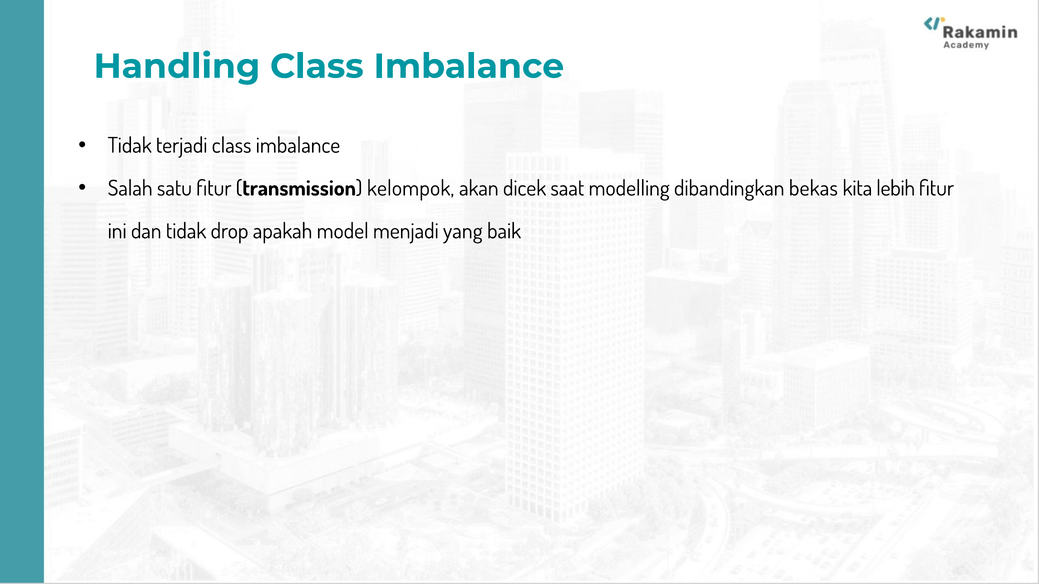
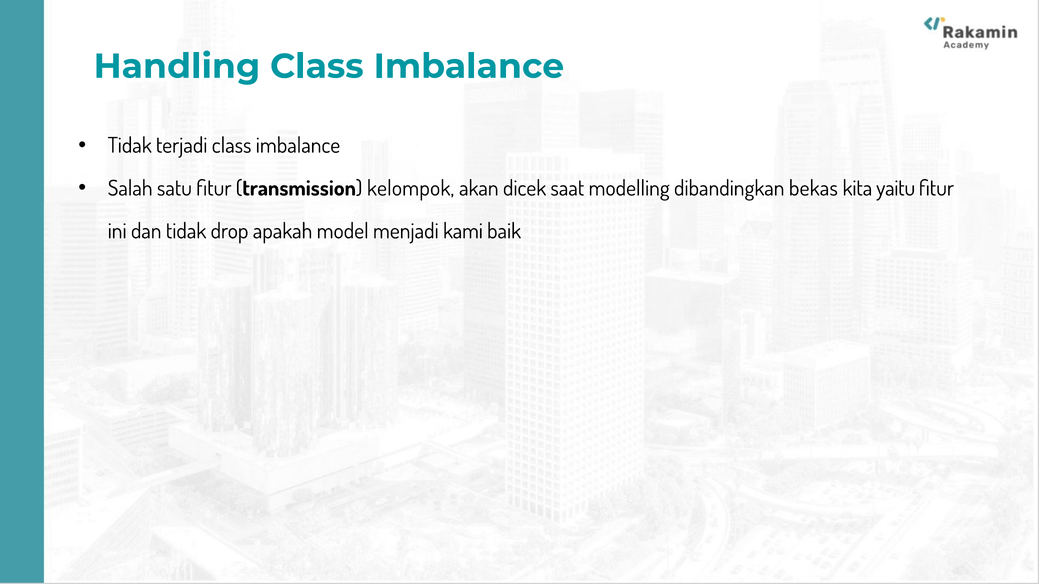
lebih: lebih -> yaitu (896, 189)
yang: yang -> kami (463, 231)
